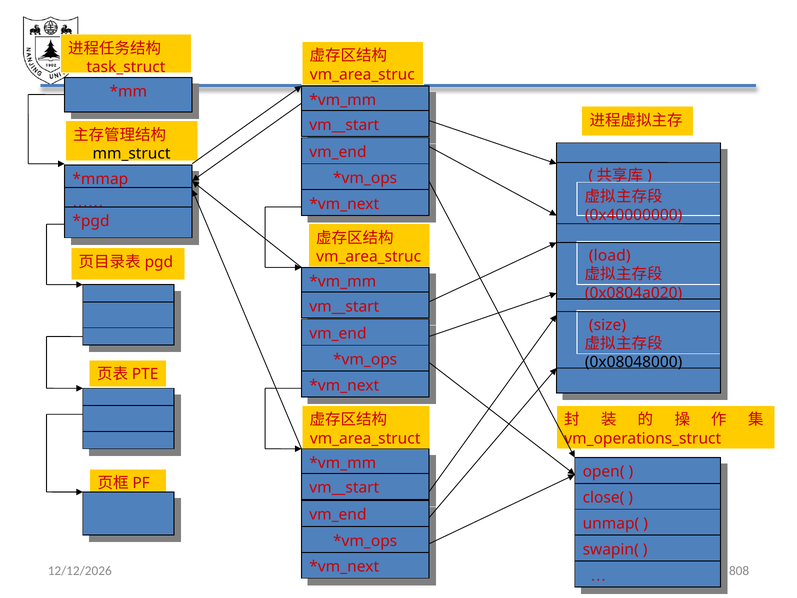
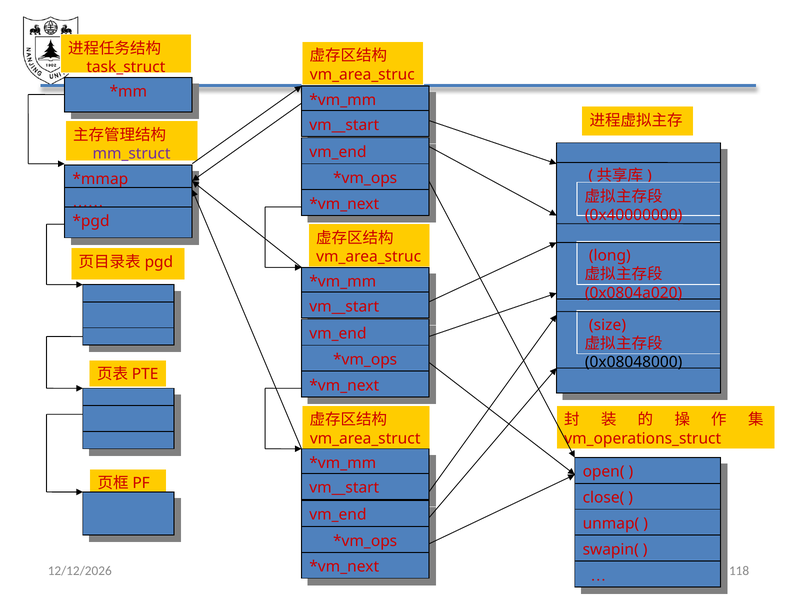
mm_struct colour: black -> purple (132, 153)
load: load -> long (610, 256)
808: 808 -> 118 (739, 571)
